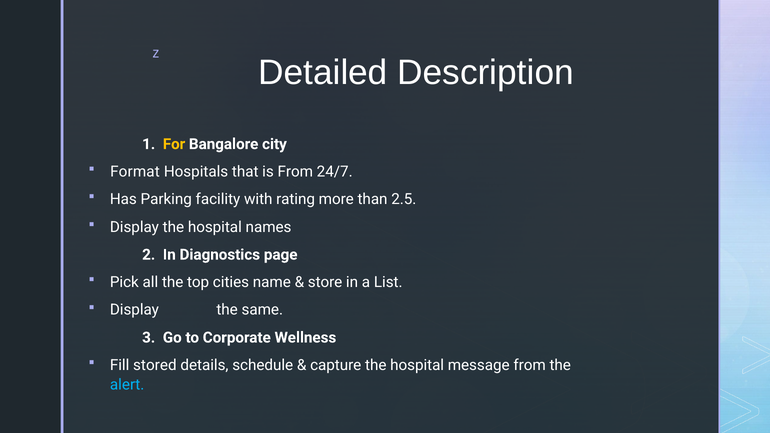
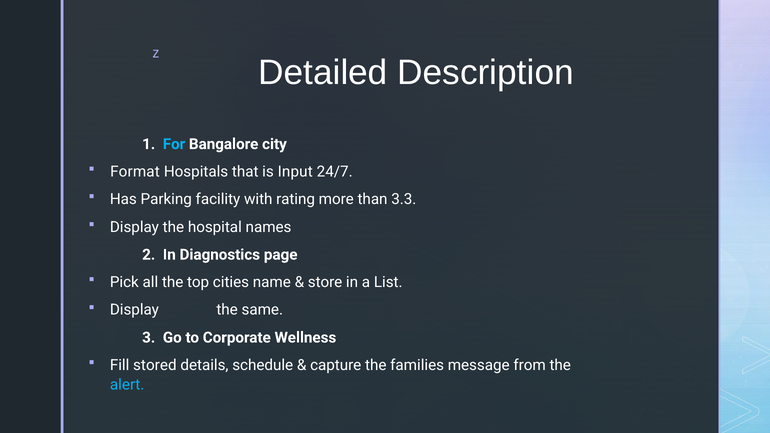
For colour: yellow -> light blue (174, 144)
is From: From -> Input (295, 172)
2.5: 2.5 -> 3.3 (404, 199)
capture the hospital: hospital -> families (417, 365)
